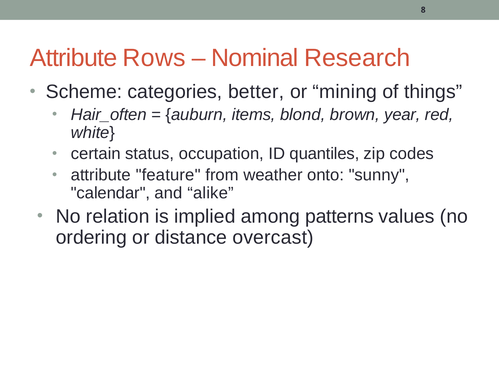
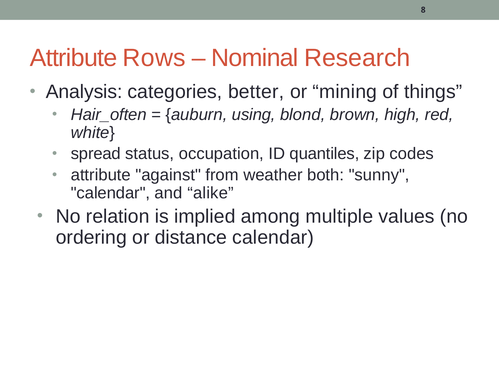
Scheme: Scheme -> Analysis (84, 92)
items: items -> using (254, 115)
year: year -> high (402, 115)
certain: certain -> spread (96, 154)
feature: feature -> against (168, 175)
onto: onto -> both (326, 175)
patterns: patterns -> multiple (339, 216)
distance overcast: overcast -> calendar (273, 237)
